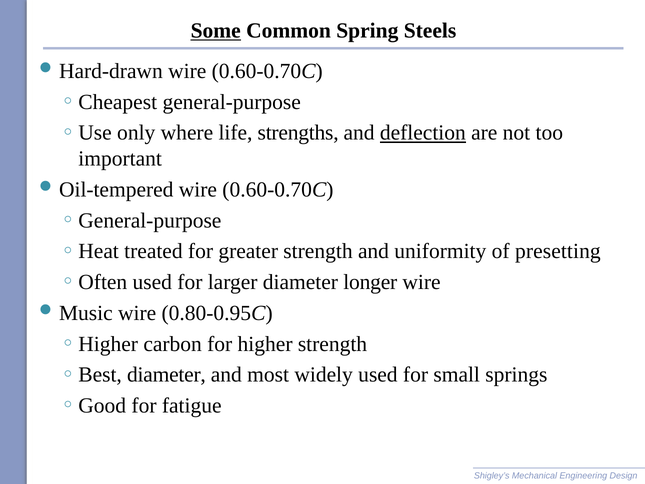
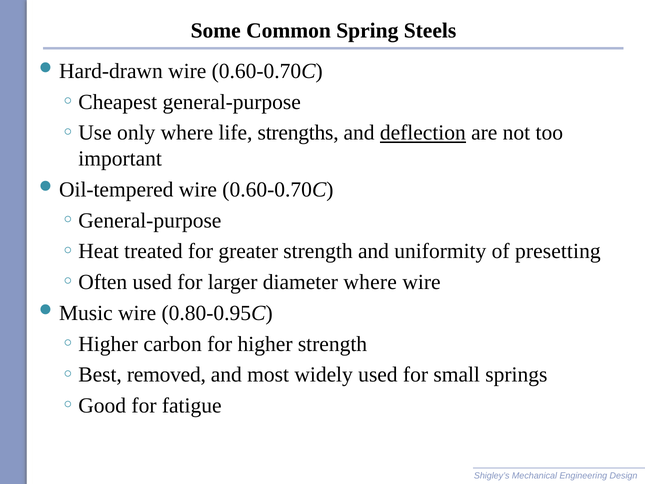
Some underline: present -> none (216, 31)
diameter longer: longer -> where (370, 282)
diameter: diameter -> removed (166, 375)
